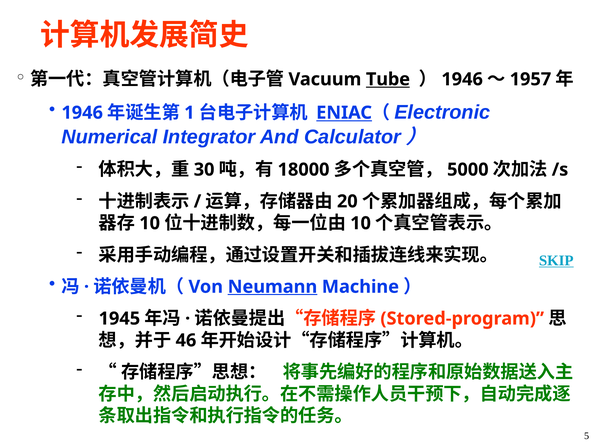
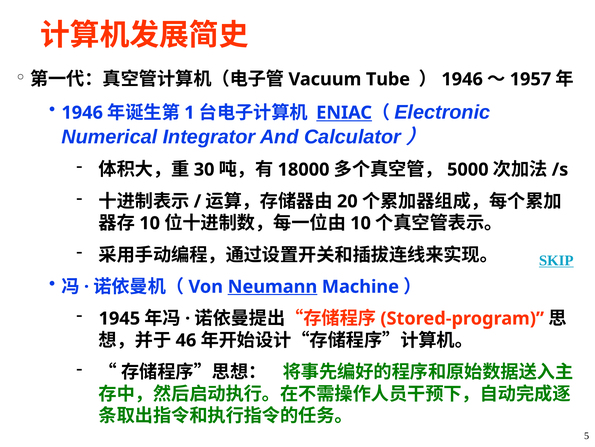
Tube underline: present -> none (388, 79)
